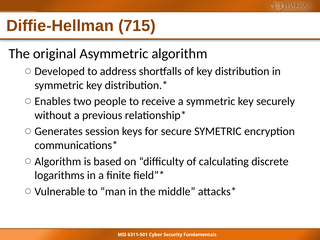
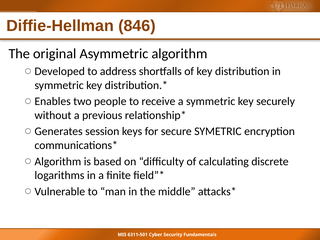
715: 715 -> 846 (137, 26)
